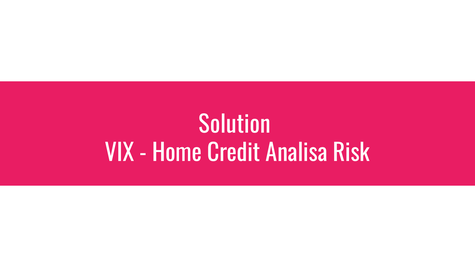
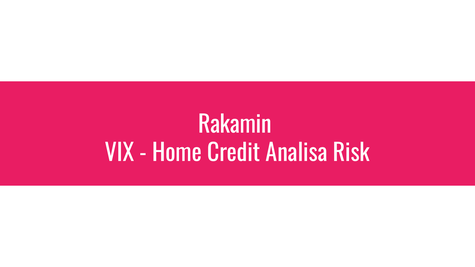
Solution: Solution -> Rakamin (235, 125)
